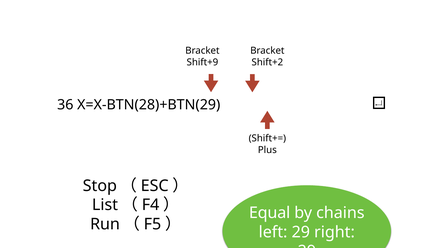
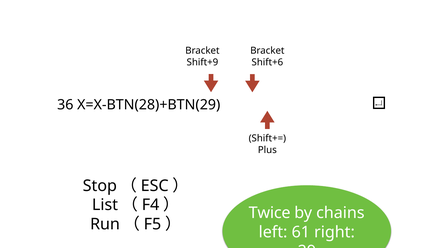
Shift+2: Shift+2 -> Shift+6 (267, 62)
Equal: Equal -> Twice (270, 213)
left 29: 29 -> 61 (301, 232)
